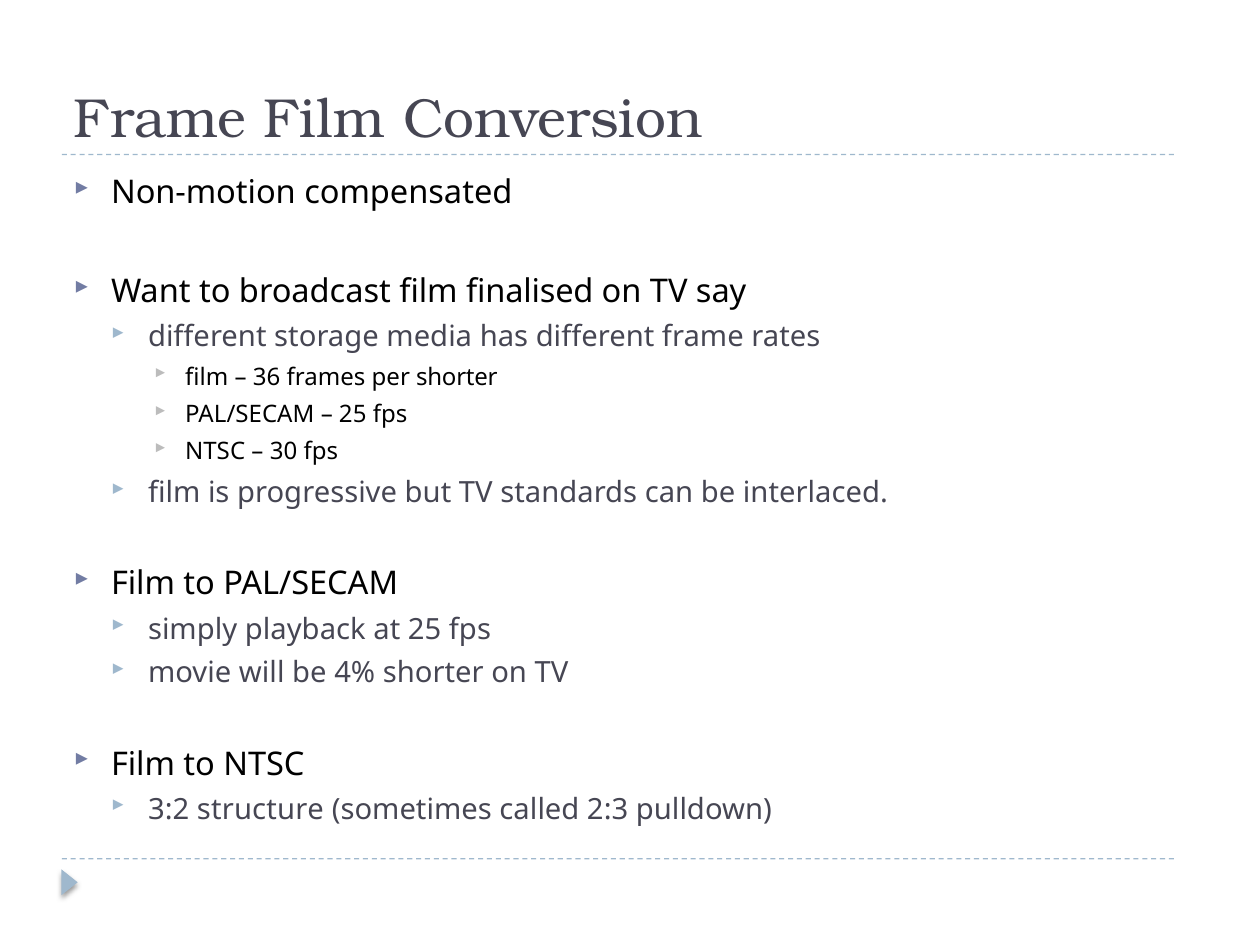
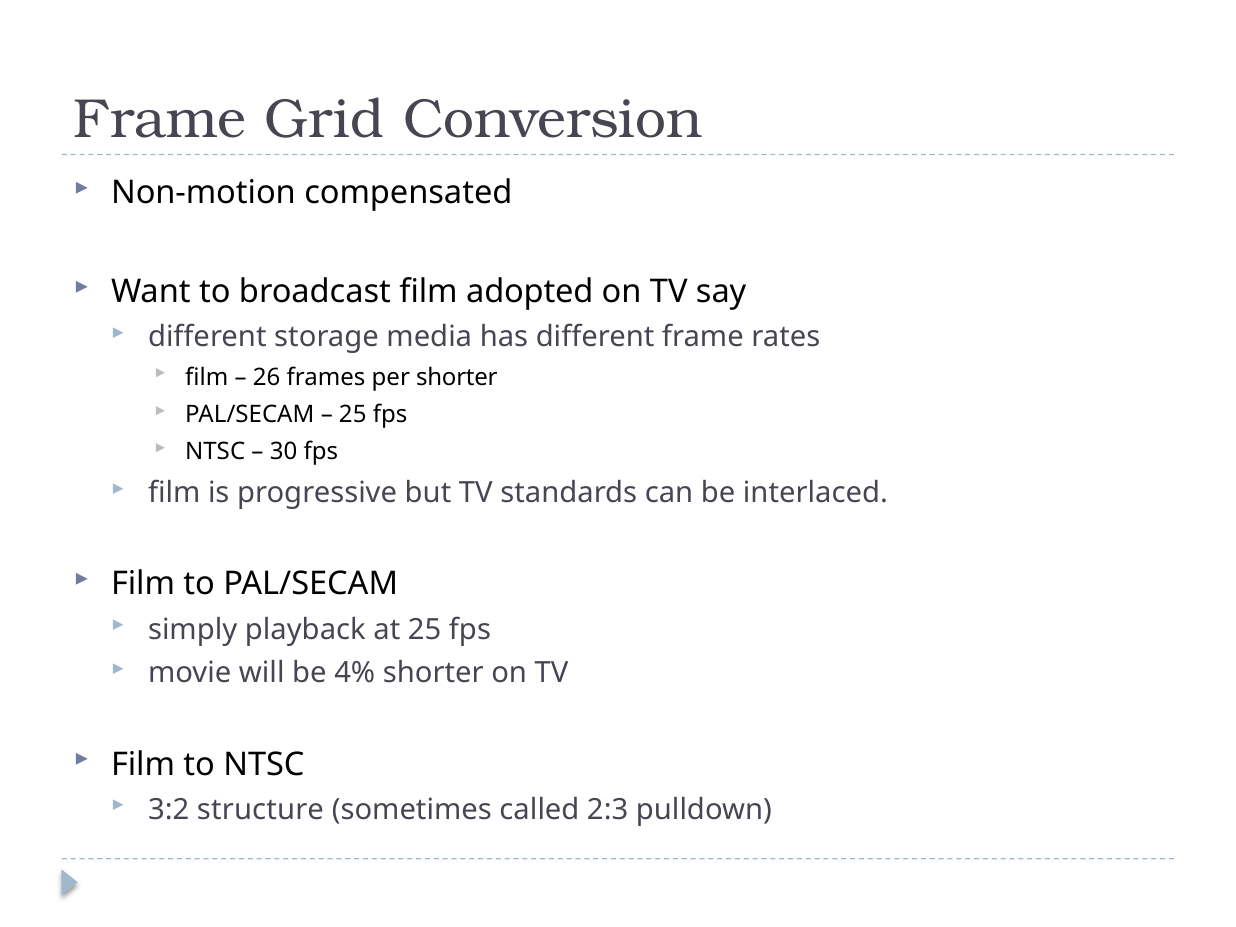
Frame Film: Film -> Grid (325, 119)
finalised: finalised -> adopted (530, 292)
36: 36 -> 26 (267, 377)
